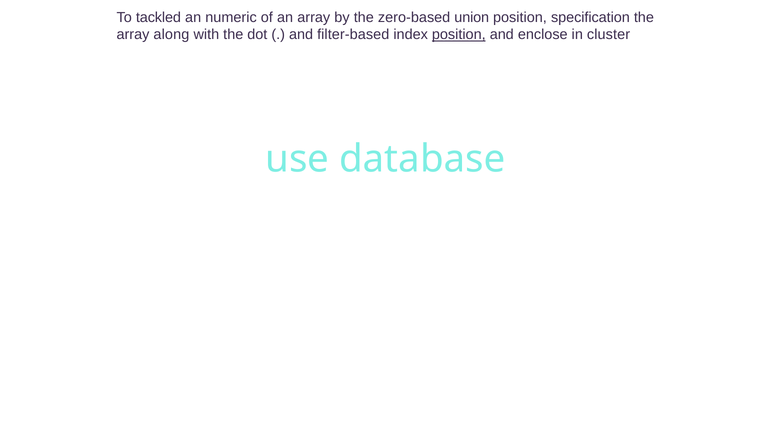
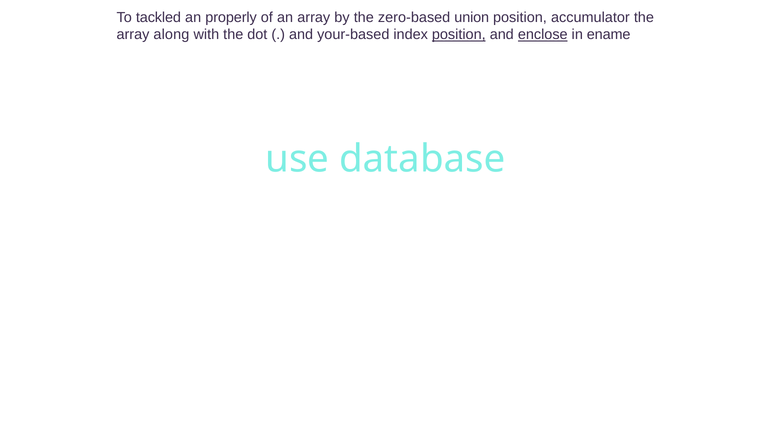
numeric: numeric -> properly (231, 17)
specification: specification -> accumulator (590, 17)
filter-based: filter-based -> your-based (353, 35)
enclose underline: none -> present (543, 35)
cluster: cluster -> ename (609, 35)
